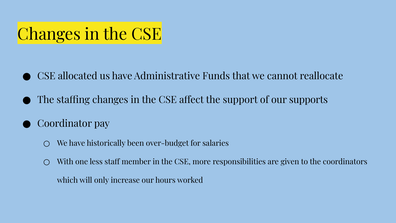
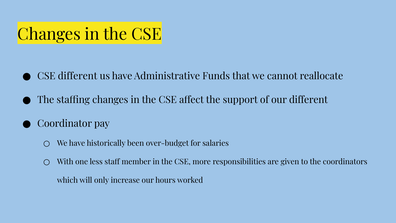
CSE allocated: allocated -> different (78, 76)
our supports: supports -> different (308, 100)
